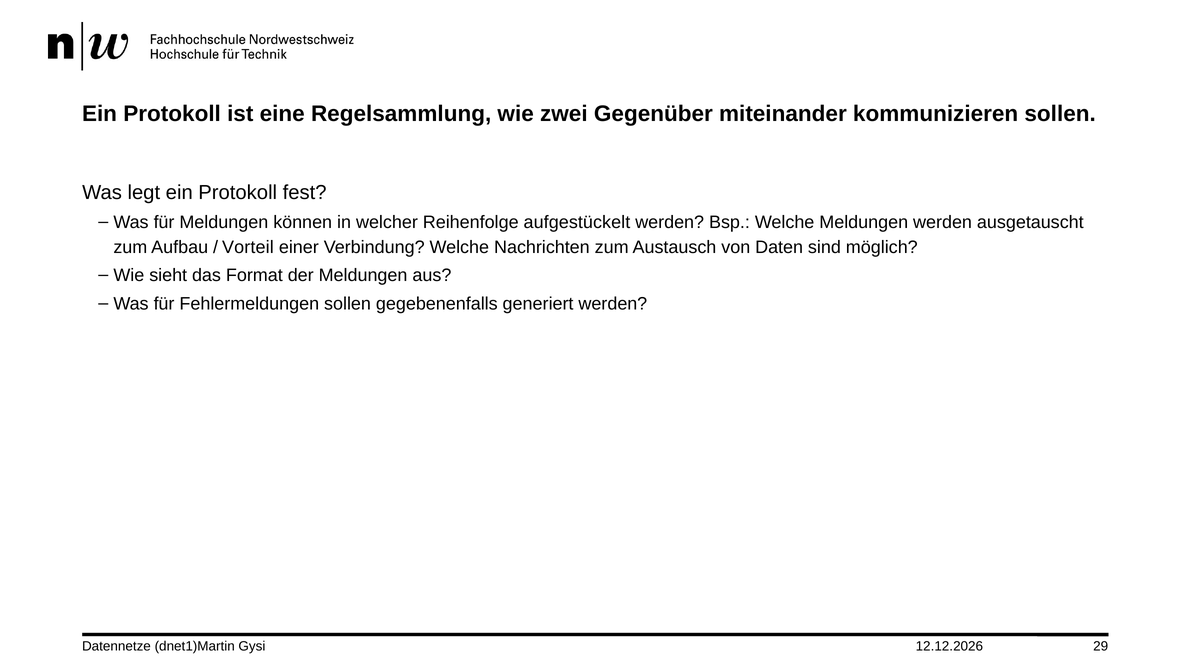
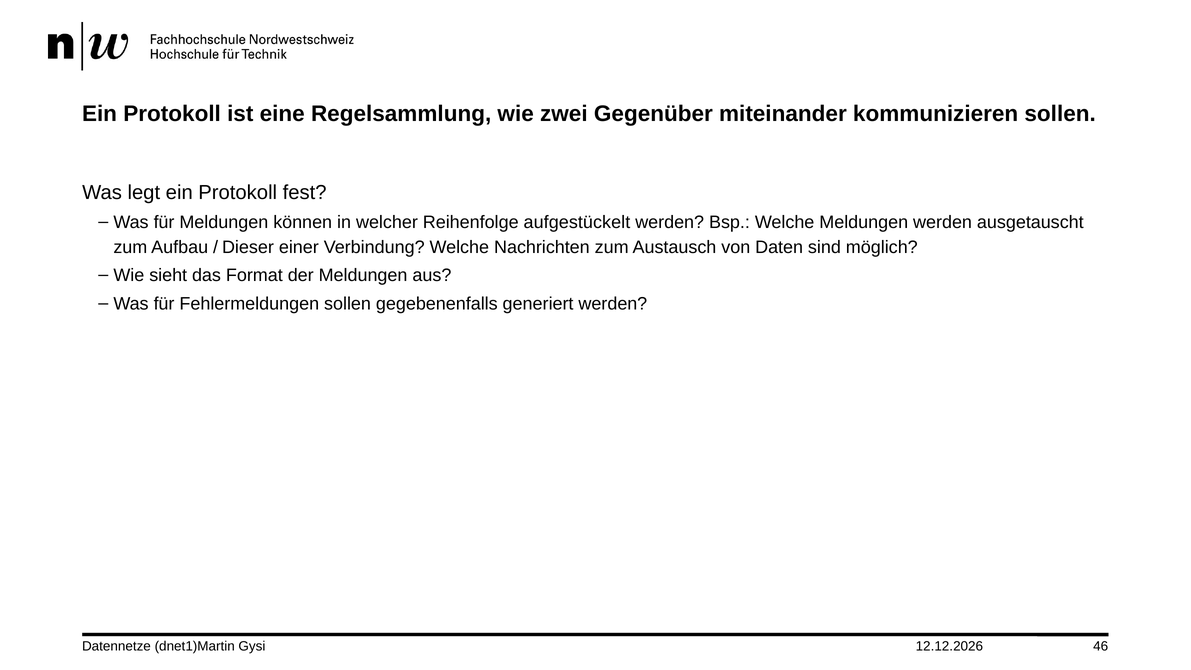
Vorteil: Vorteil -> Dieser (248, 247)
29: 29 -> 46 (1101, 646)
